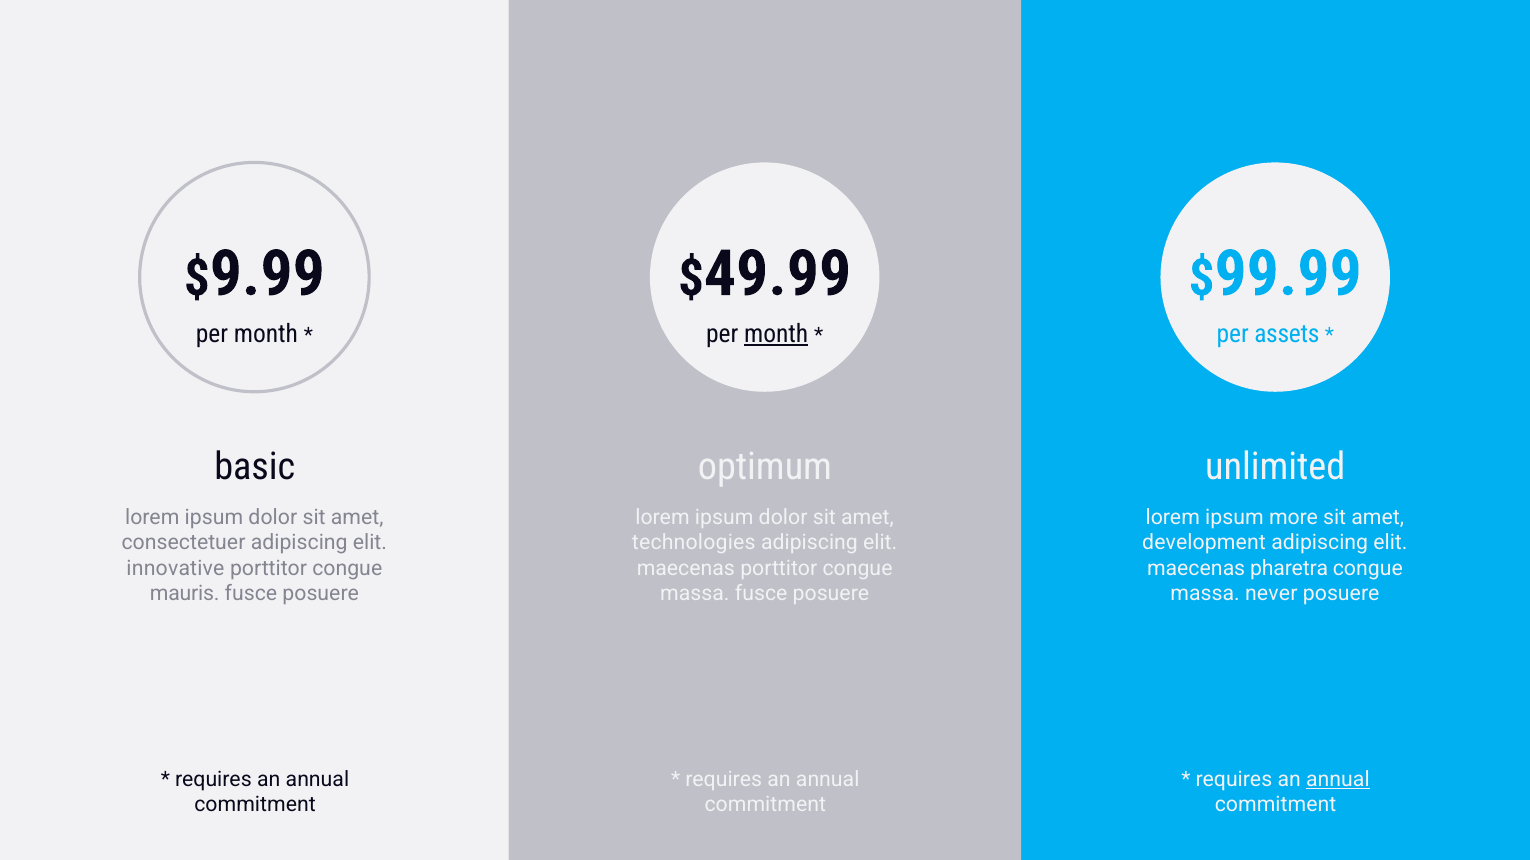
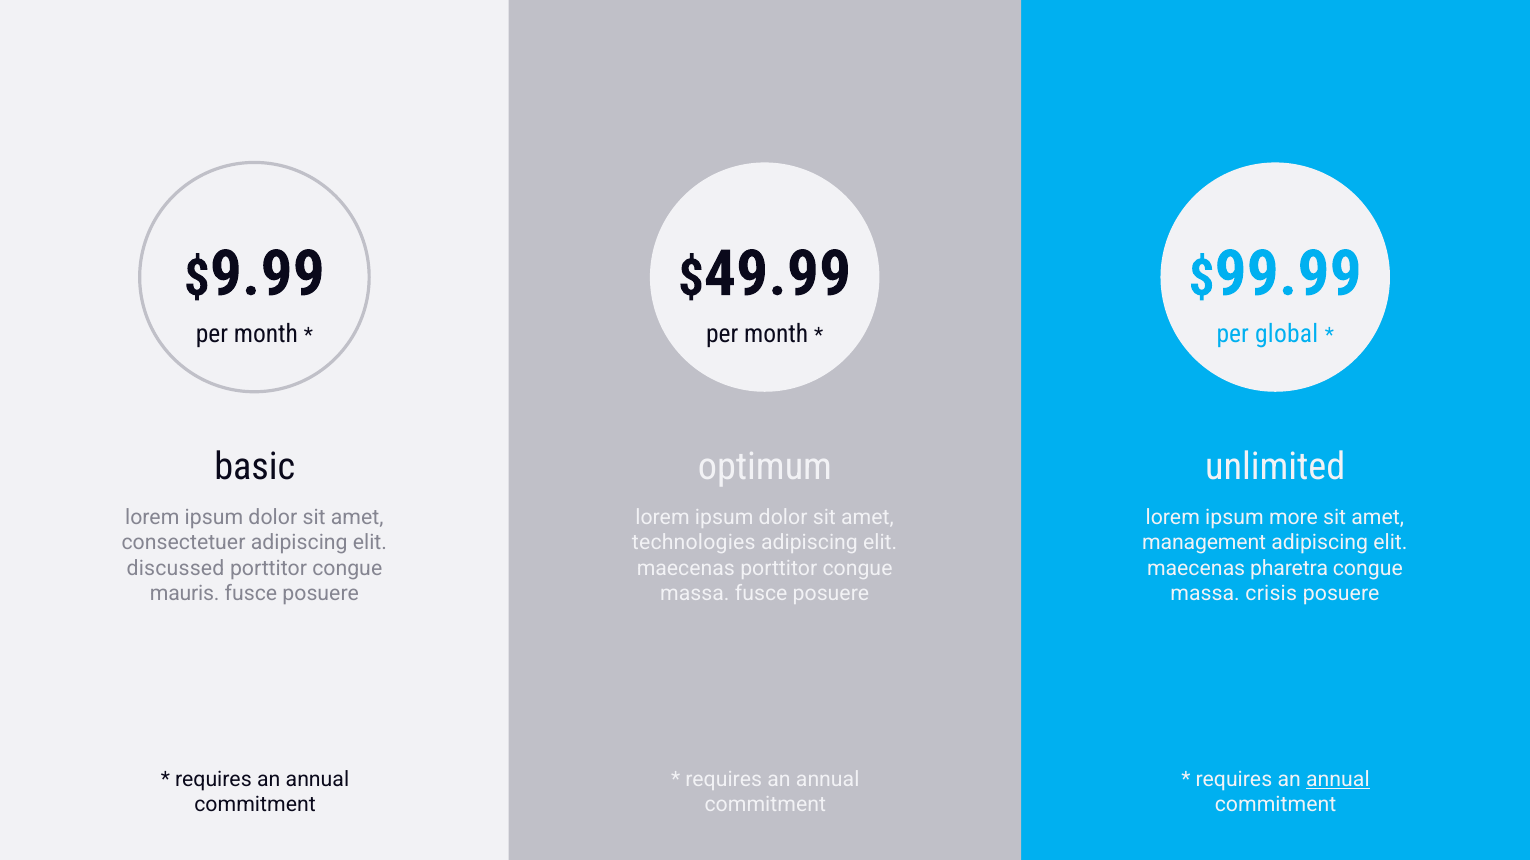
month underline: present -> none (776, 334)
assets: assets -> global (1287, 334)
development: development -> management (1204, 543)
innovative: innovative -> discussed (175, 569)
never: never -> crisis (1271, 594)
